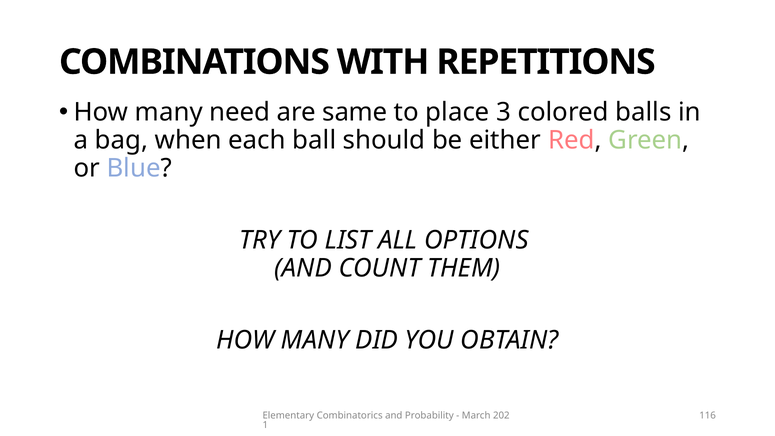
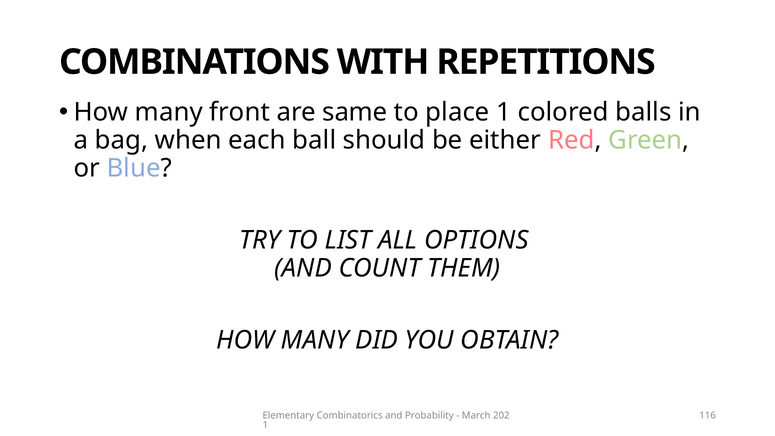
need: need -> front (240, 112)
place 3: 3 -> 1 (504, 112)
